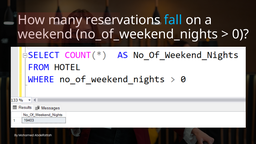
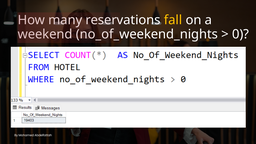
fall colour: light blue -> yellow (173, 20)
